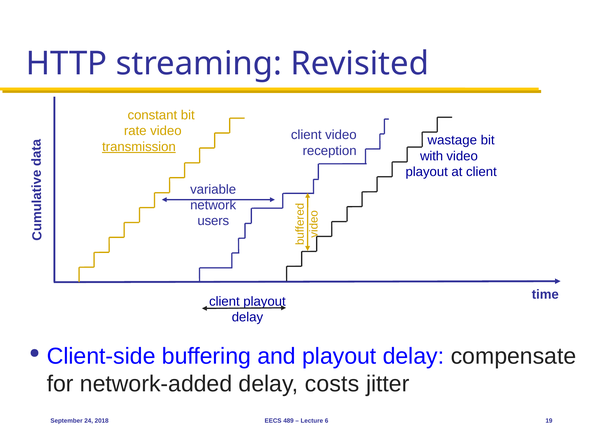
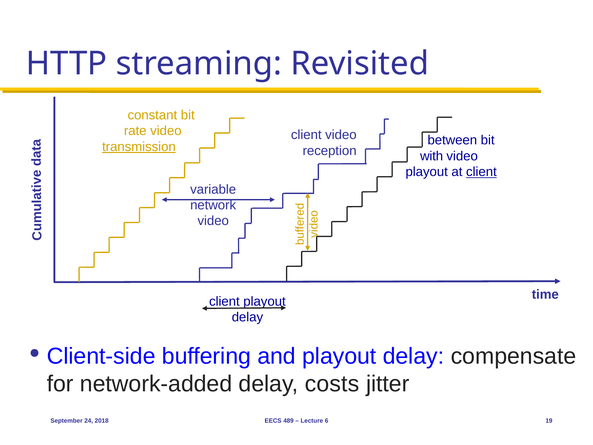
wastage: wastage -> between (452, 140)
client underline: none -> present (481, 172)
users: users -> video (213, 221)
